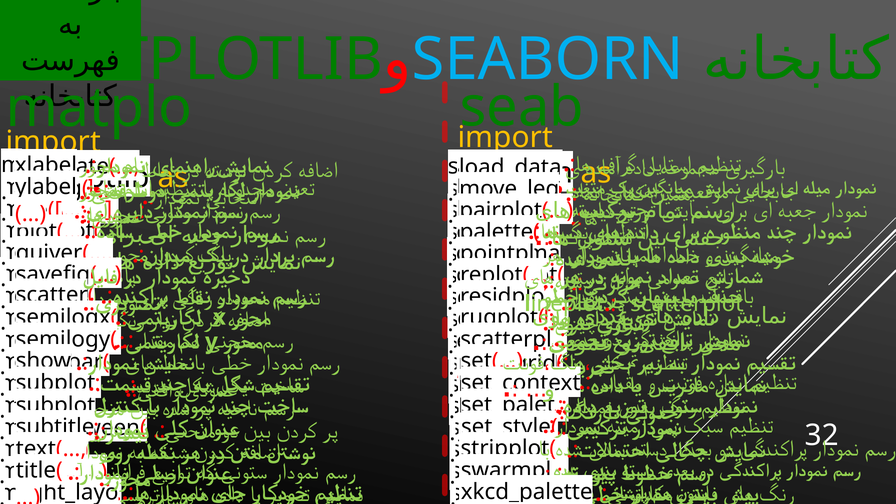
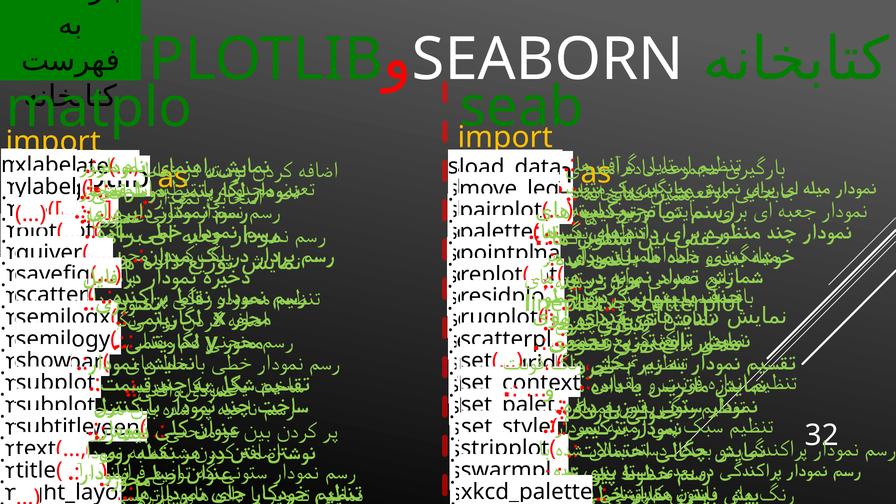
SEABORN colour: light blue -> white (548, 60)
